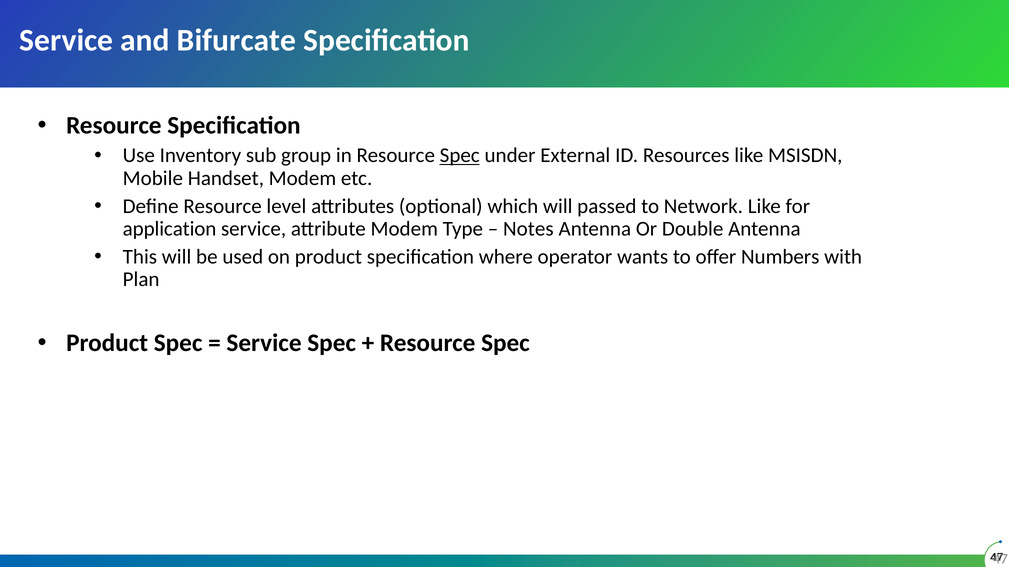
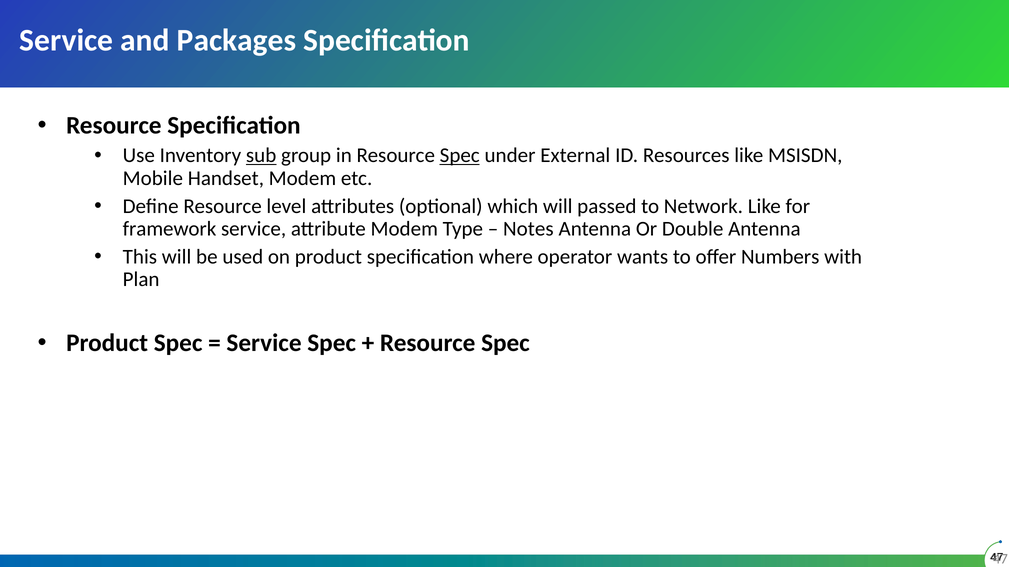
Bifurcate: Bifurcate -> Packages (237, 40)
sub underline: none -> present (261, 156)
application: application -> framework (170, 229)
